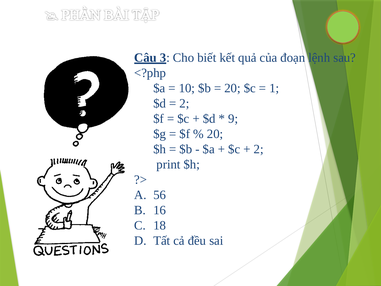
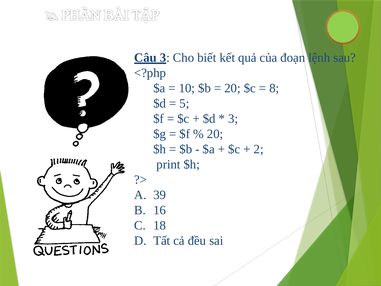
1: 1 -> 8 (274, 88)
2: 2 -> 5 (184, 103)
9: 9 -> 3 (233, 119)
56: 56 -> 39 (160, 195)
